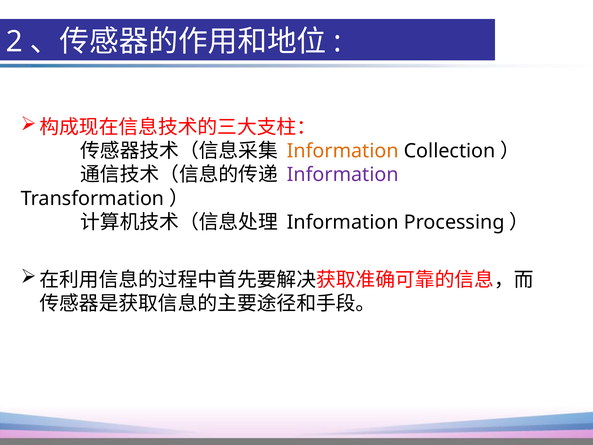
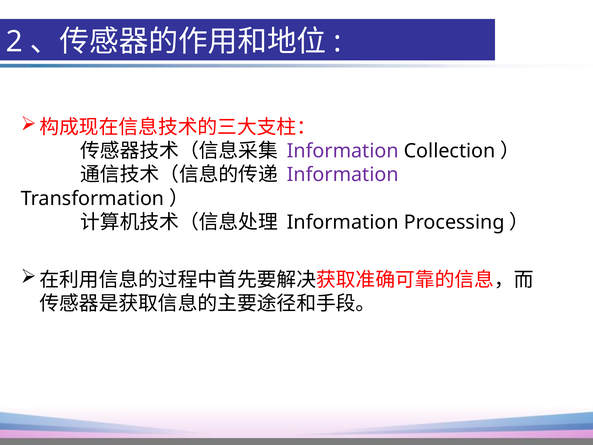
Information colour: orange -> purple (343, 151)
